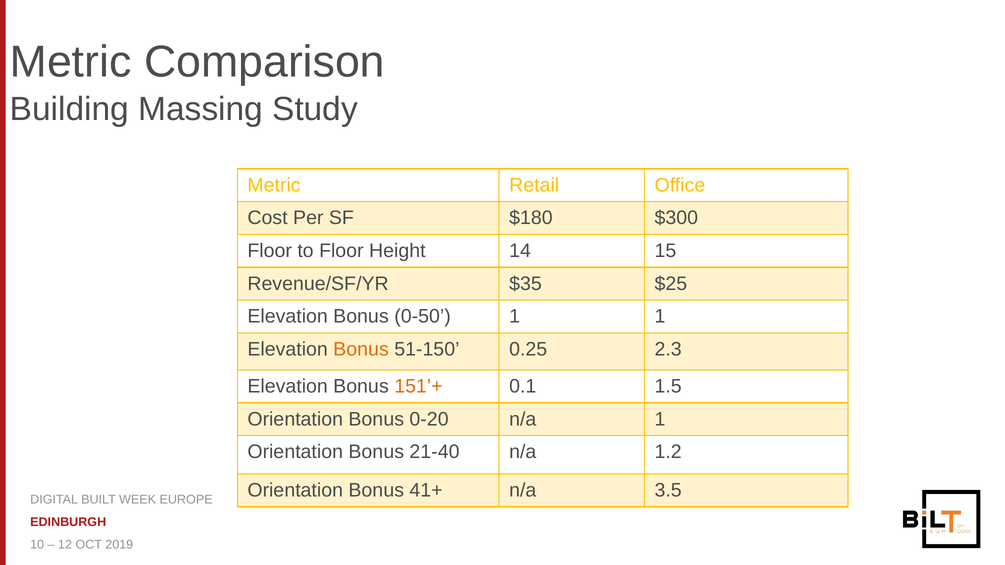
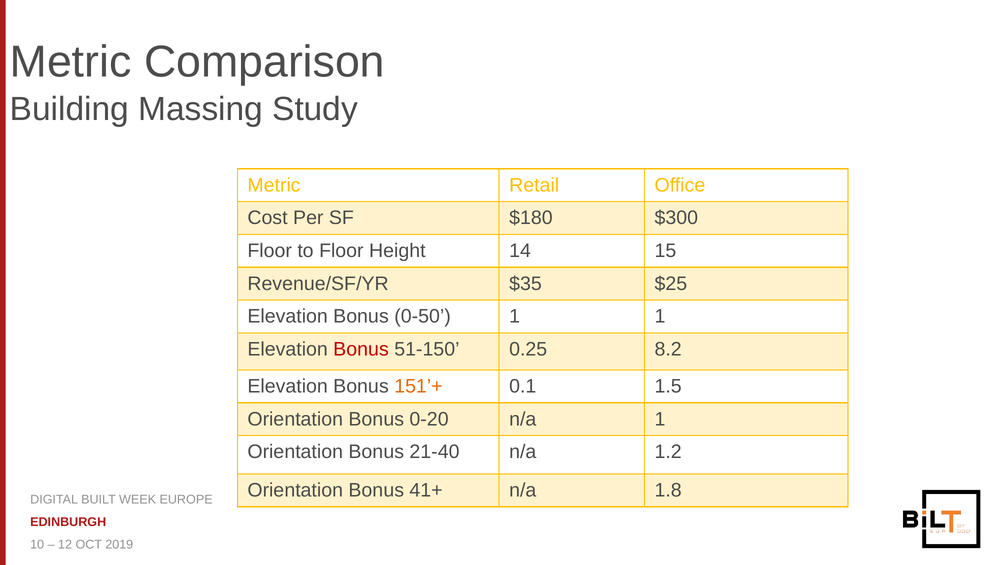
Bonus colour: orange -> red (361, 349)
2.3: 2.3 -> 8.2 (668, 349)
3.5: 3.5 -> 1.8 (668, 491)
